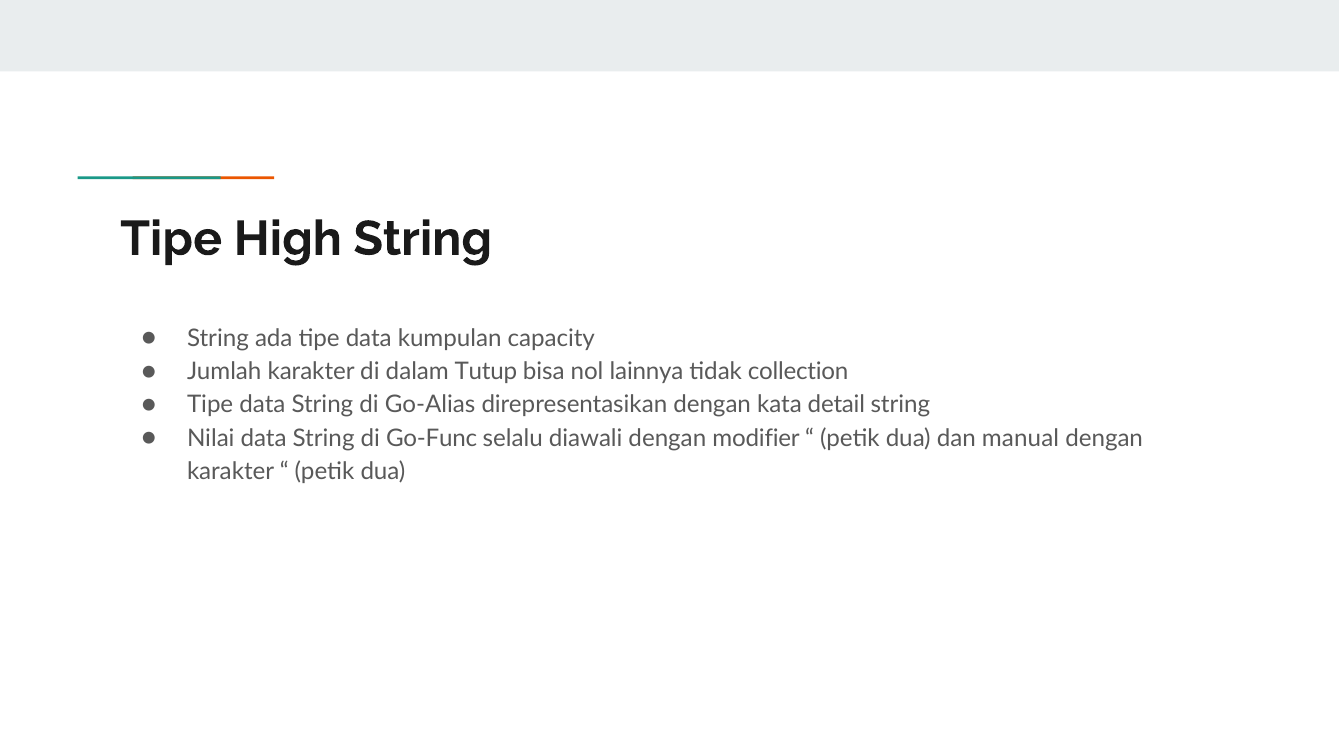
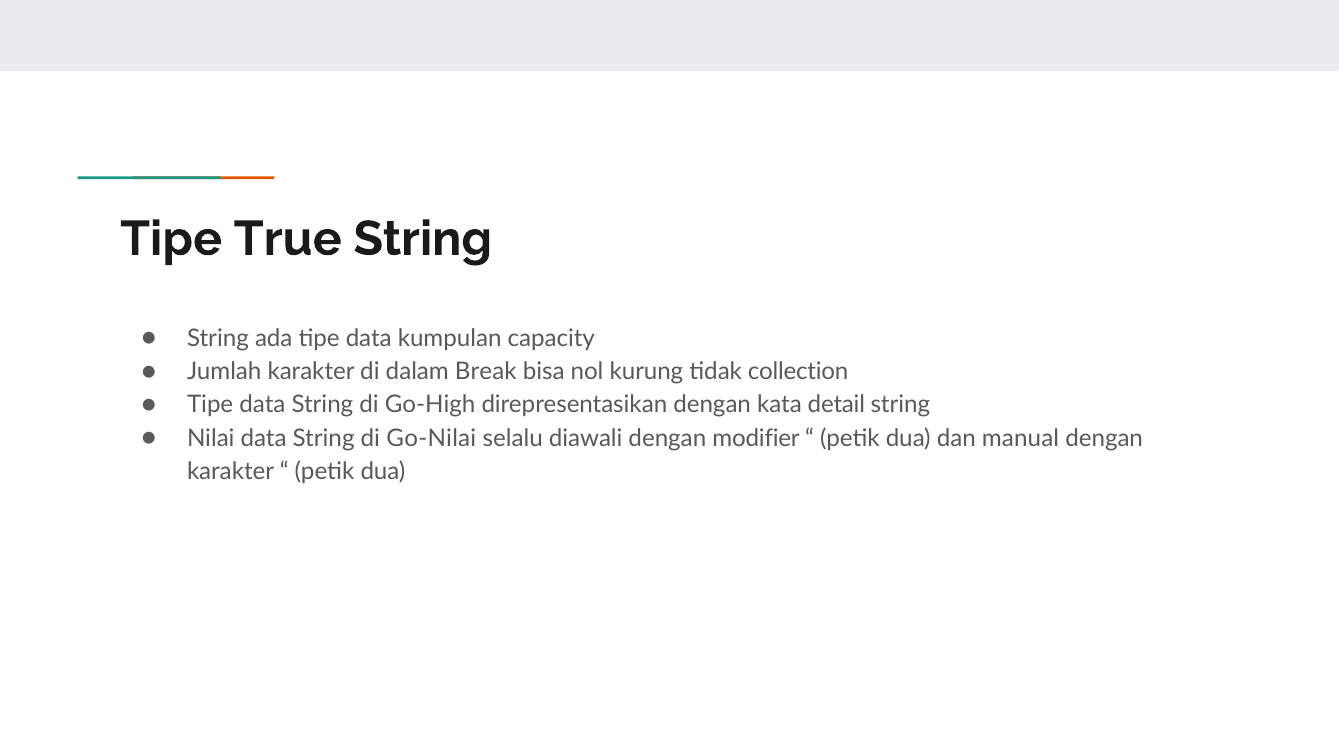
High: High -> True (288, 239)
Tutup: Tutup -> Break (486, 372)
lainnya: lainnya -> kurung (647, 372)
Go-Alias: Go-Alias -> Go-High (430, 405)
Go-Func: Go-Func -> Go-Nilai (431, 438)
